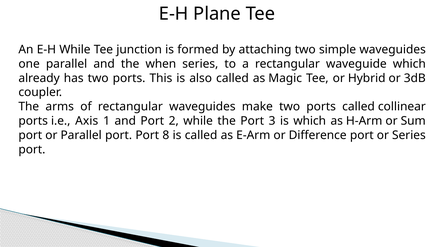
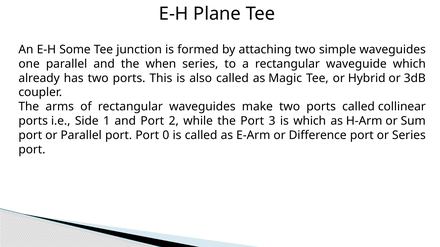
E-H While: While -> Some (75, 50)
Axis: Axis -> Side (87, 121)
8: 8 -> 0 (166, 135)
